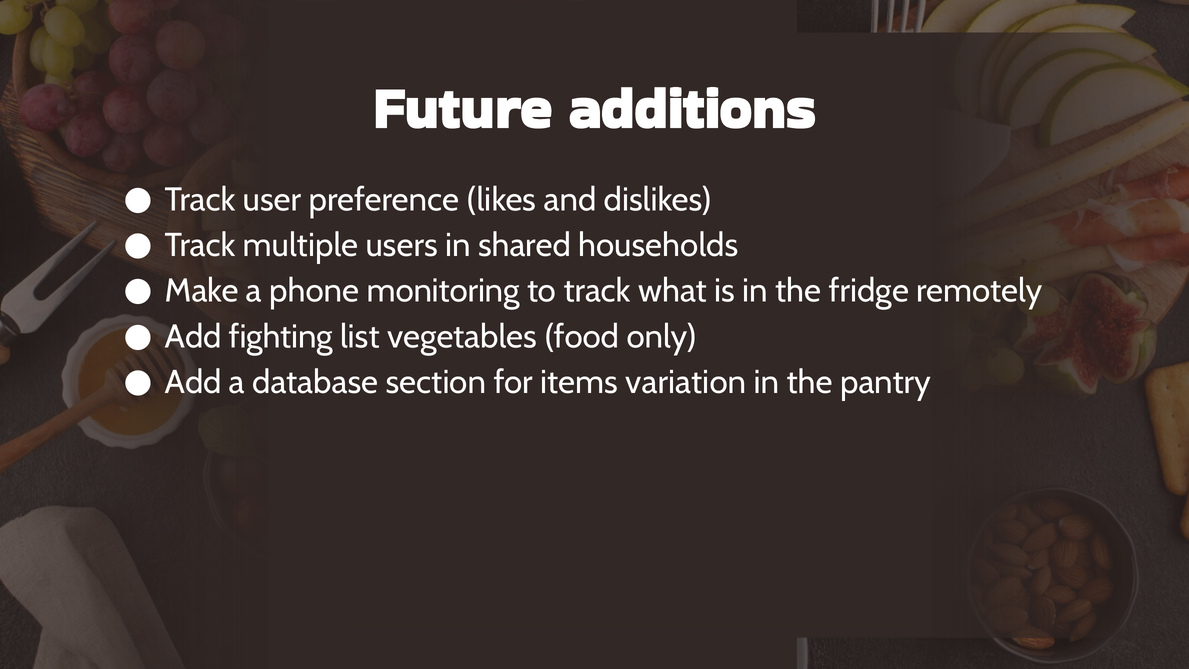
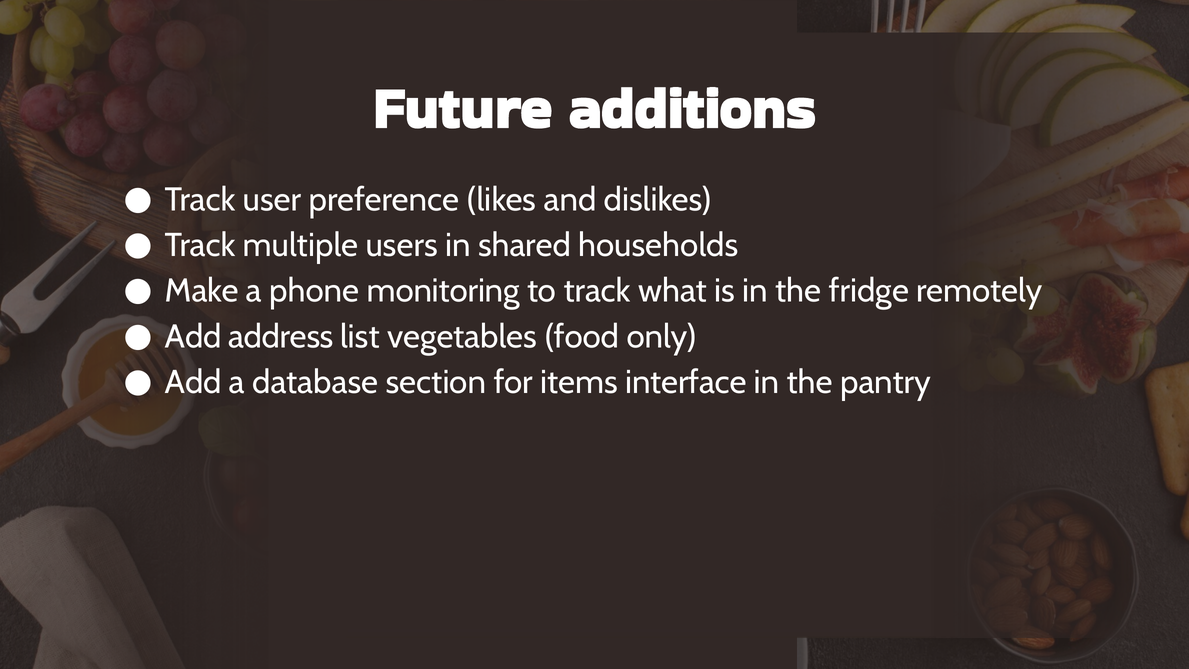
fighting: fighting -> address (281, 337)
variation: variation -> interface (686, 382)
